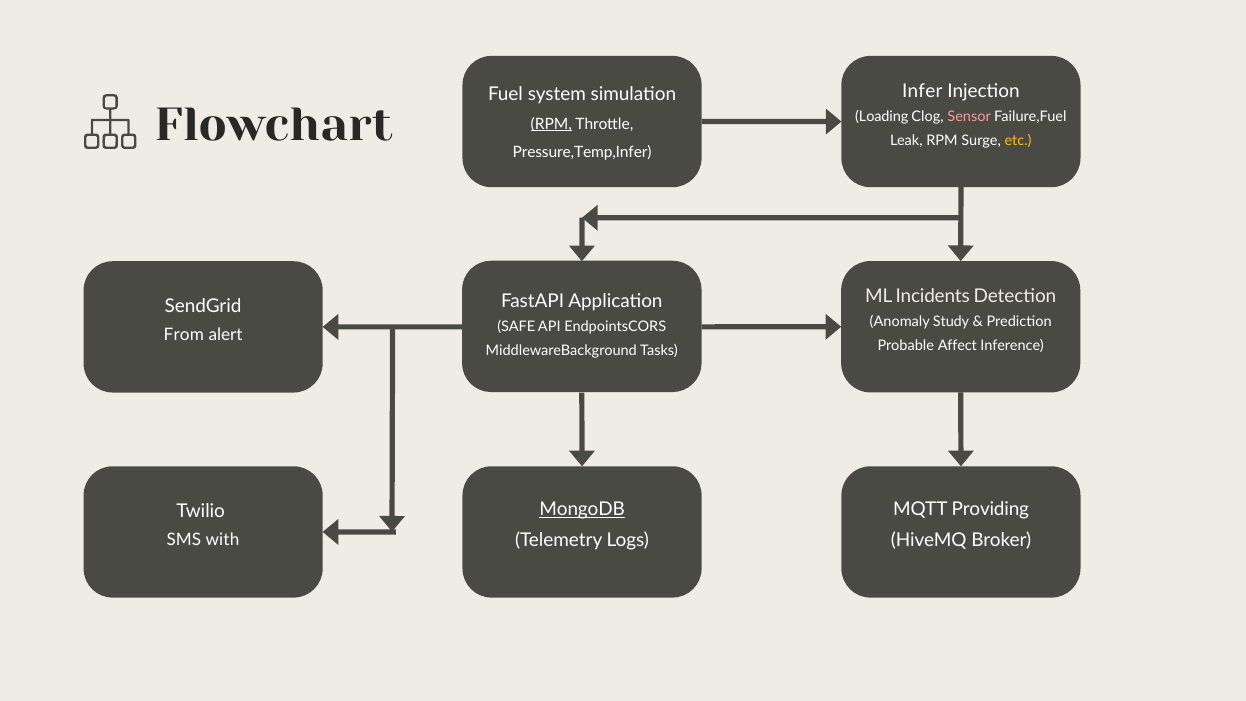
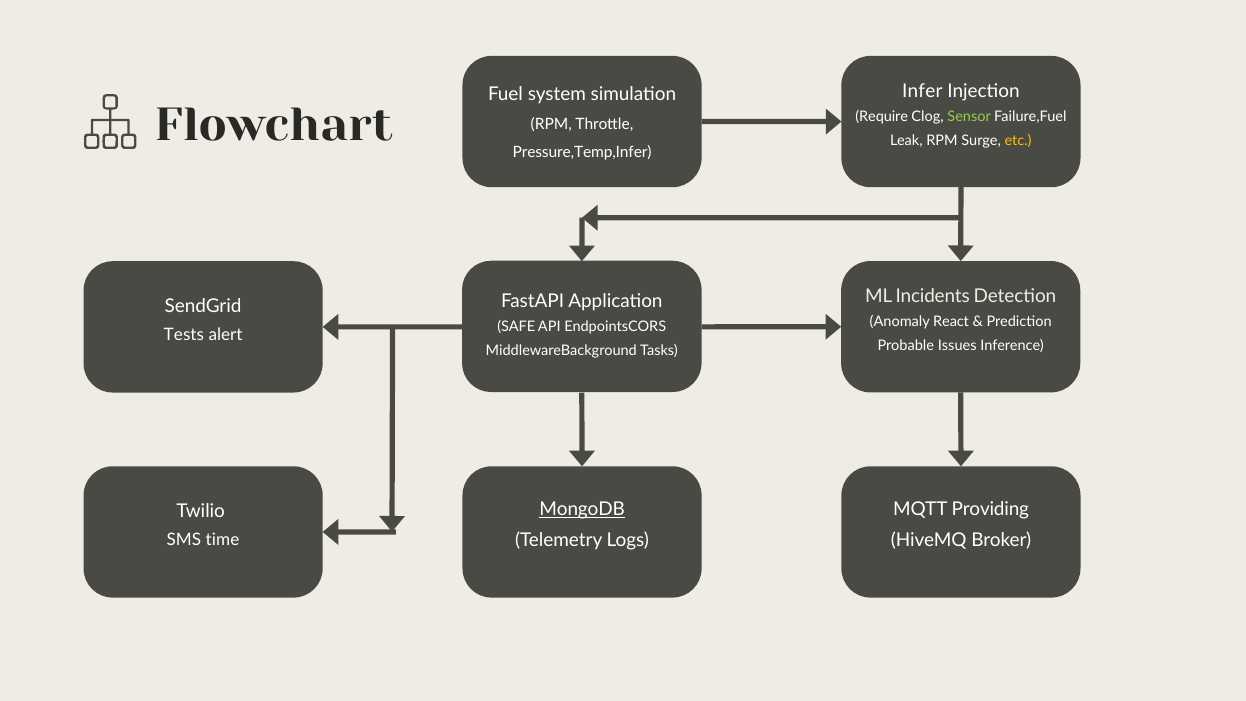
Loading: Loading -> Require (882, 117)
Sensor colour: pink -> light green (969, 117)
RPM underline: present -> none (551, 124)
Study: Study -> React (951, 322)
From: From -> Tests (184, 335)
Affect: Affect -> Issues (957, 346)
with: with -> time (222, 540)
